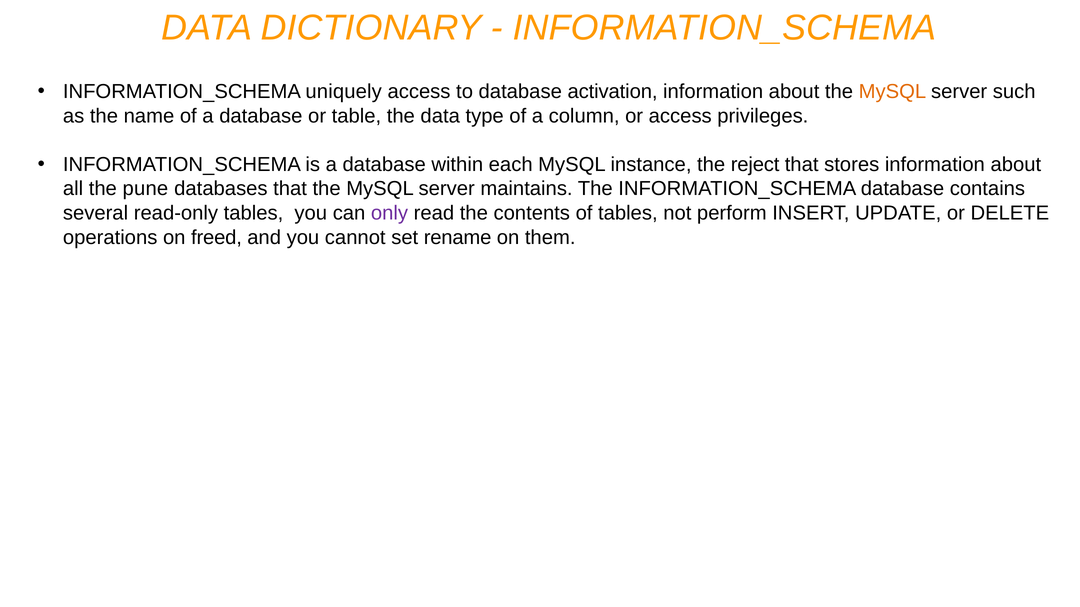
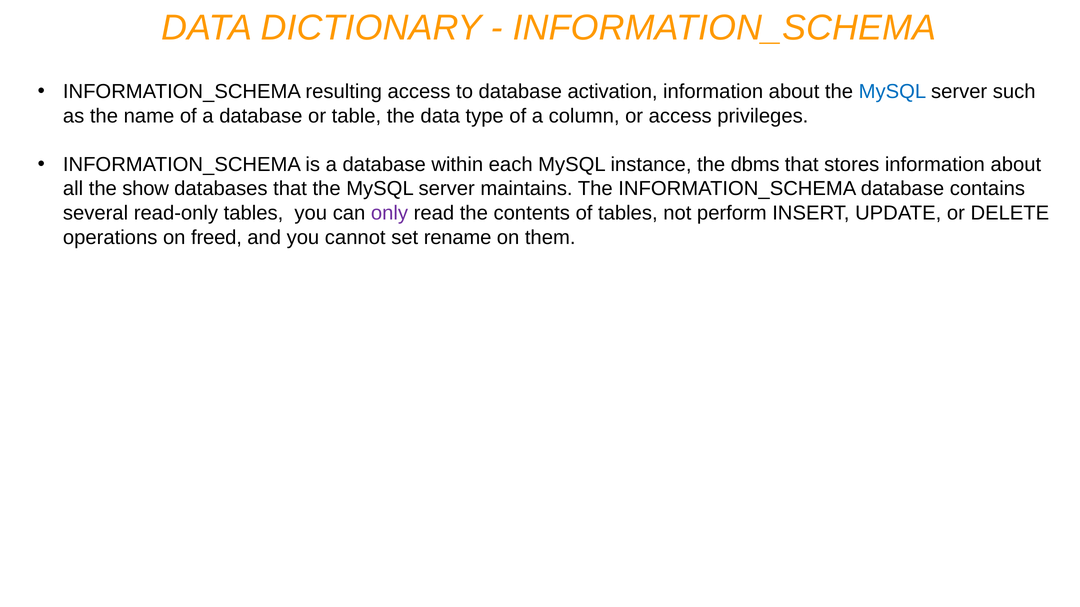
uniquely: uniquely -> resulting (344, 92)
MySQL colour: orange -> blue (892, 92)
reject: reject -> dbms (755, 165)
pune: pune -> show (146, 189)
